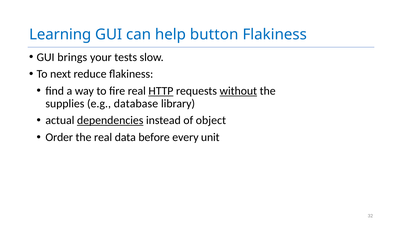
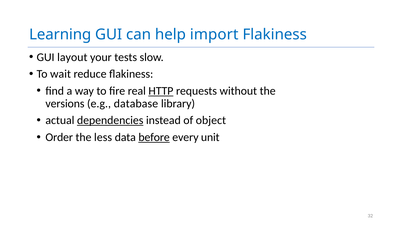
button: button -> import (214, 35)
brings: brings -> layout (72, 57)
next: next -> wait (61, 74)
without underline: present -> none (238, 91)
supplies: supplies -> versions (65, 104)
the real: real -> less (103, 137)
before underline: none -> present (154, 137)
